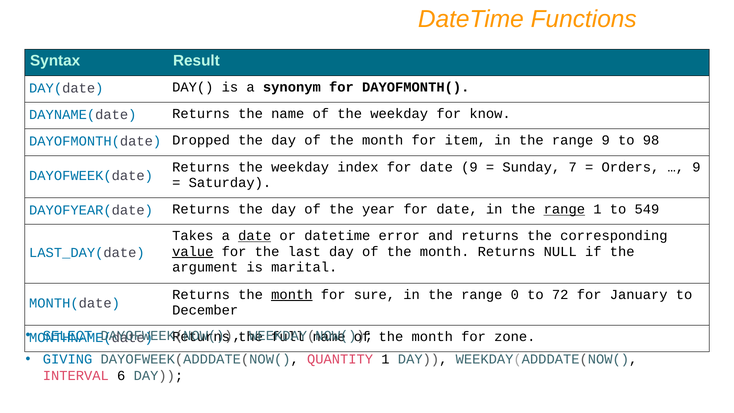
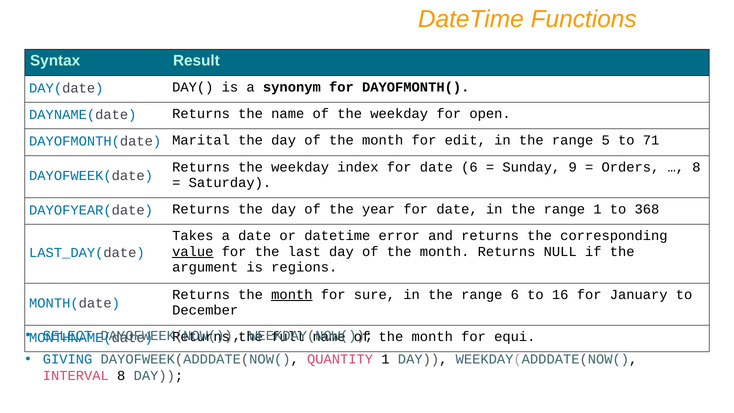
know: know -> open (490, 114)
Dropped: Dropped -> Marital (201, 140)
item: item -> edit (465, 140)
range 9: 9 -> 5 (606, 140)
98: 98 -> 71 (651, 140)
date 9: 9 -> 6 (469, 167)
7: 7 -> 9 (573, 167)
9: 9 -> 8 (696, 167)
range underline: present -> none (564, 209)
549: 549 -> 368 (647, 209)
date underline: present -> none (255, 236)
marital: marital -> regions (304, 267)
range 0: 0 -> 6 (515, 295)
72: 72 -> 16 (560, 295)
zone: zone -> equi (515, 337)
INTERVAL 6: 6 -> 8 (121, 376)
